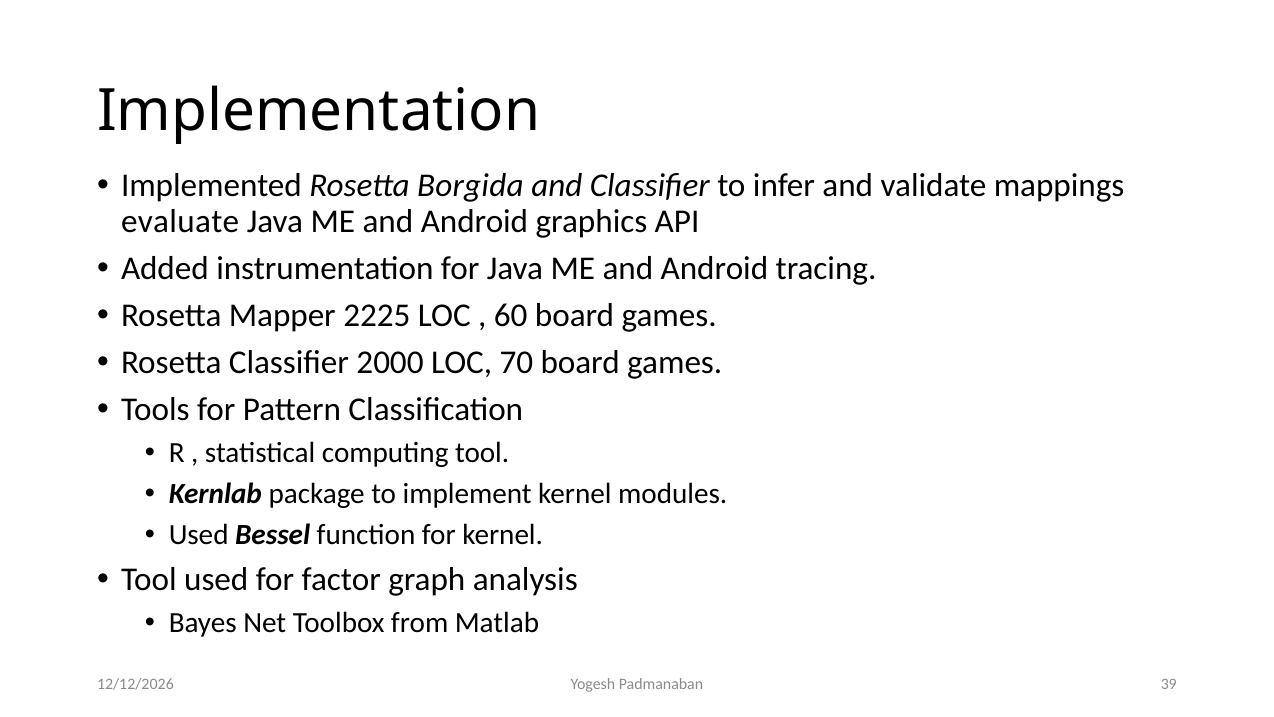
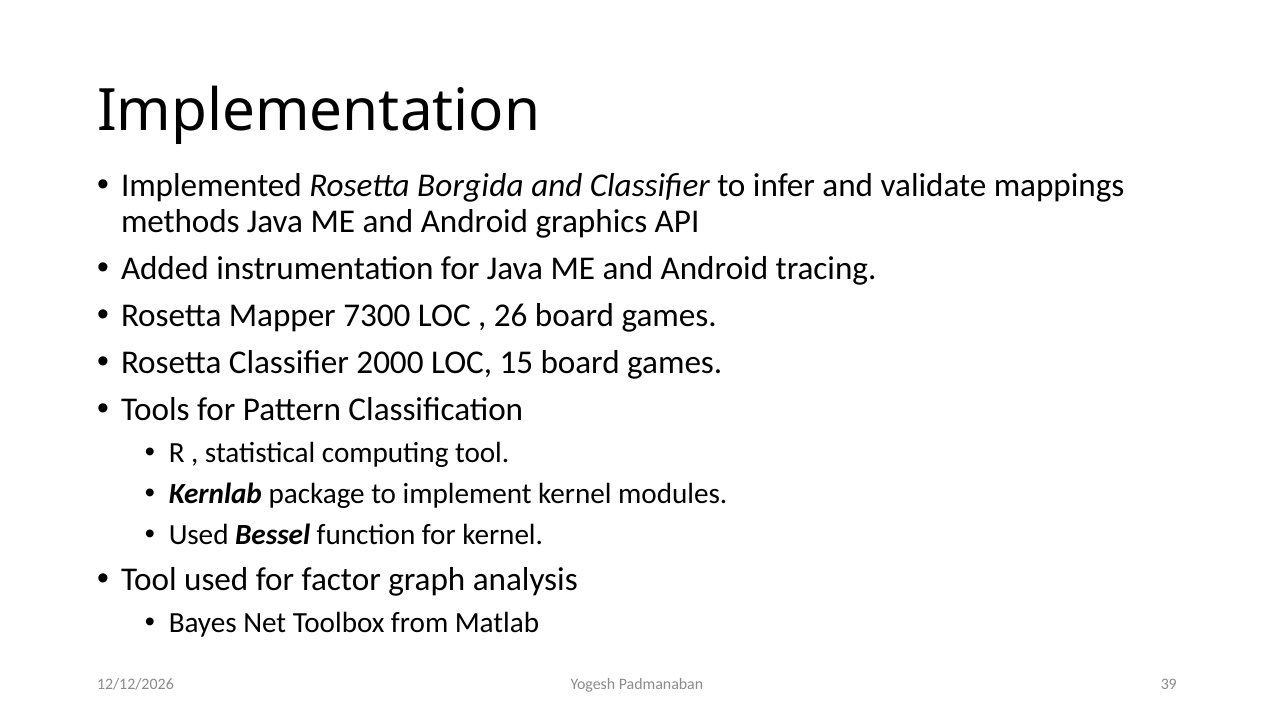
evaluate: evaluate -> methods (180, 222)
2225: 2225 -> 7300 (377, 316)
60: 60 -> 26 (511, 316)
70: 70 -> 15 (516, 363)
